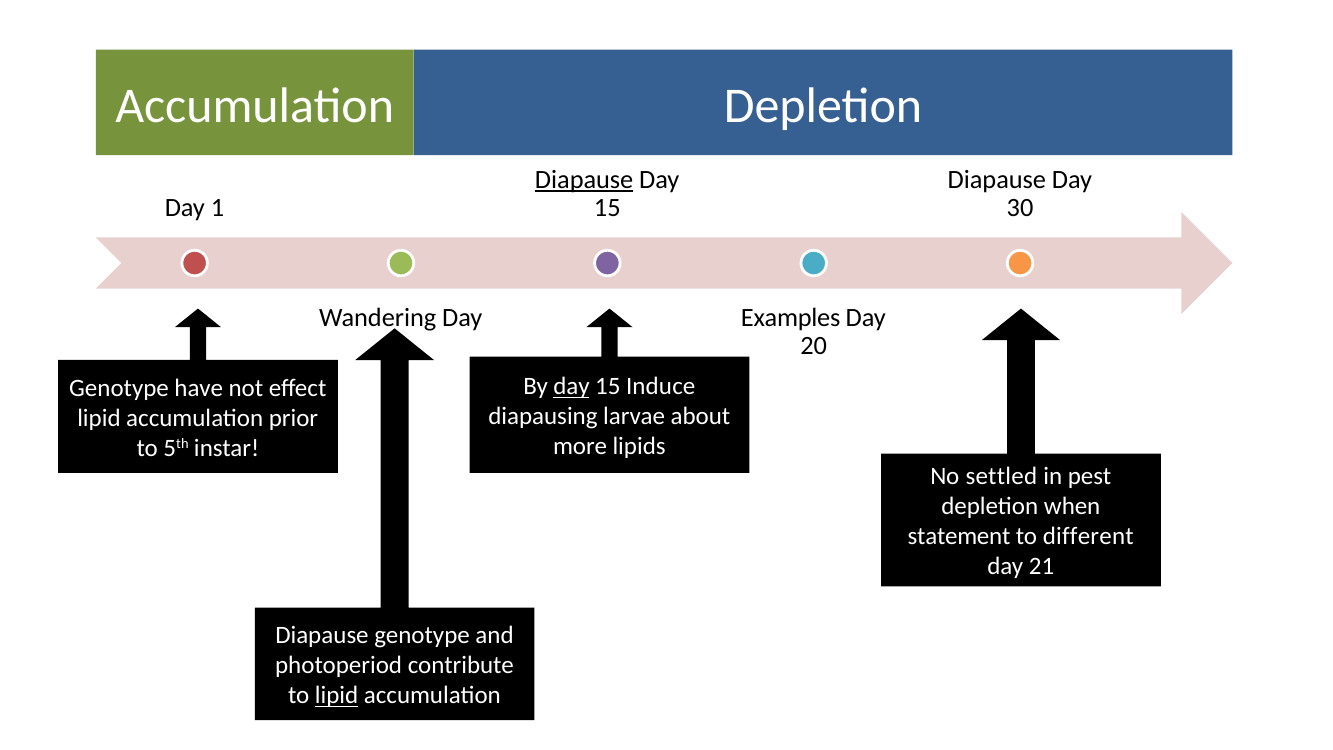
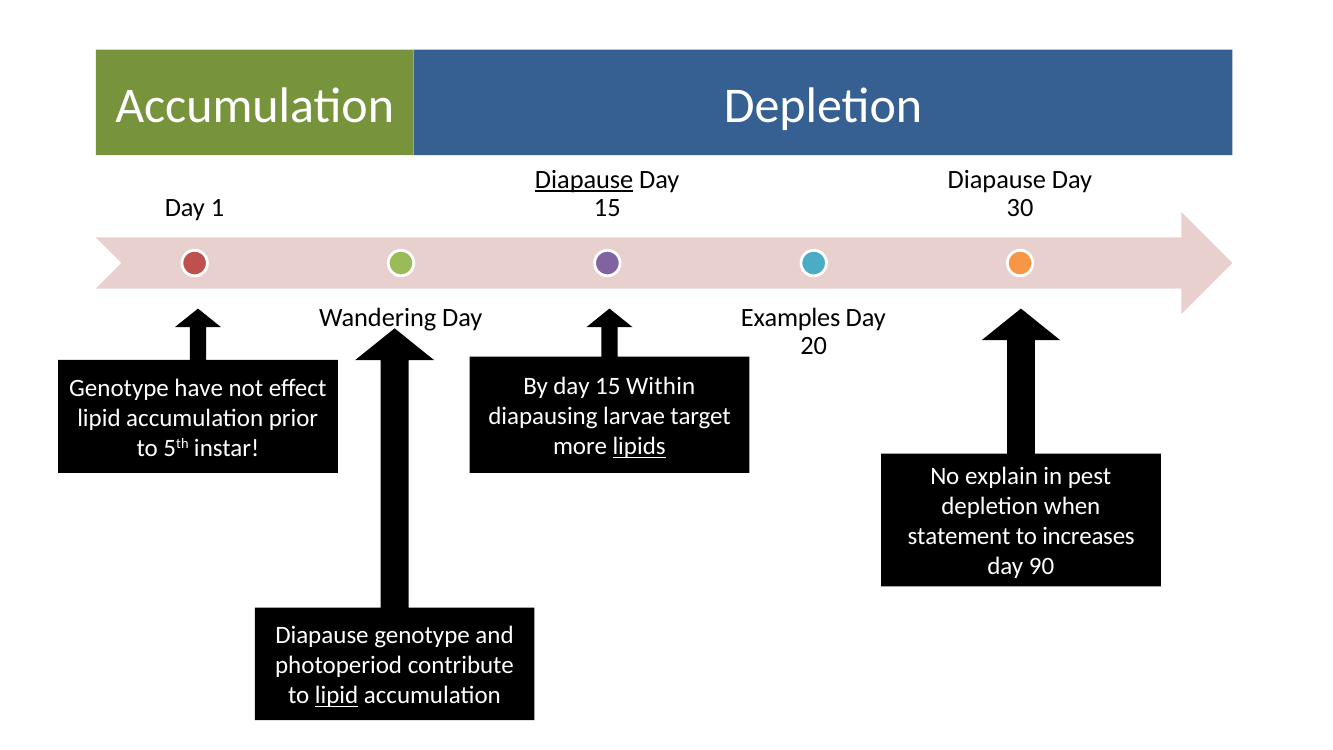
day underline: present -> none (572, 386)
Induce: Induce -> Within (661, 386)
about: about -> target (701, 416)
lipids underline: none -> present (639, 446)
settled: settled -> explain (1001, 477)
different: different -> increases (1088, 537)
21: 21 -> 90 (1042, 567)
